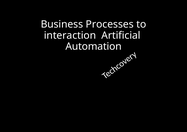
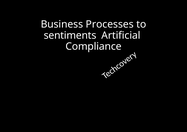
interaction: interaction -> sentiments (70, 35)
Automation: Automation -> Compliance (94, 46)
